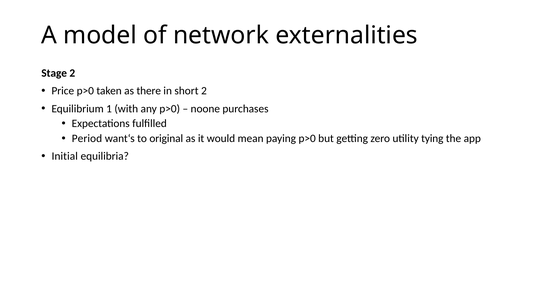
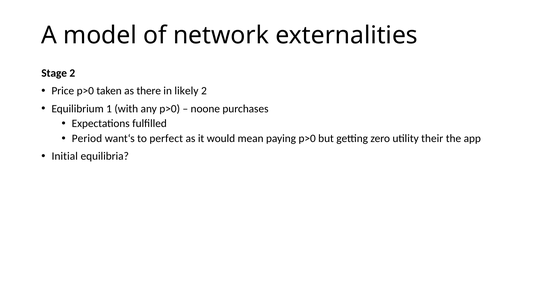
short: short -> likely (186, 91)
original: original -> perfect (166, 139)
tying: tying -> their (432, 139)
